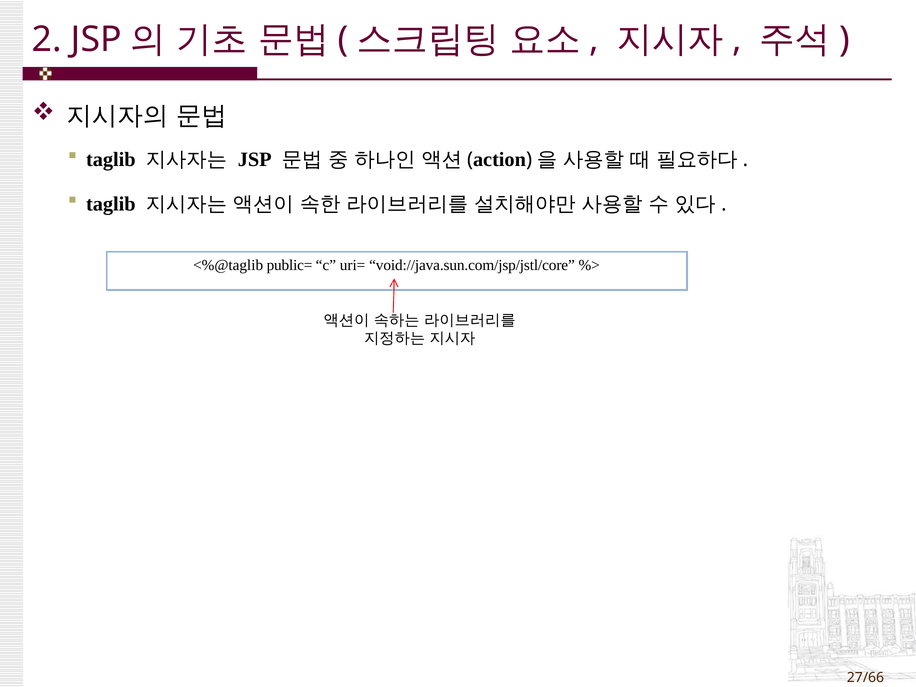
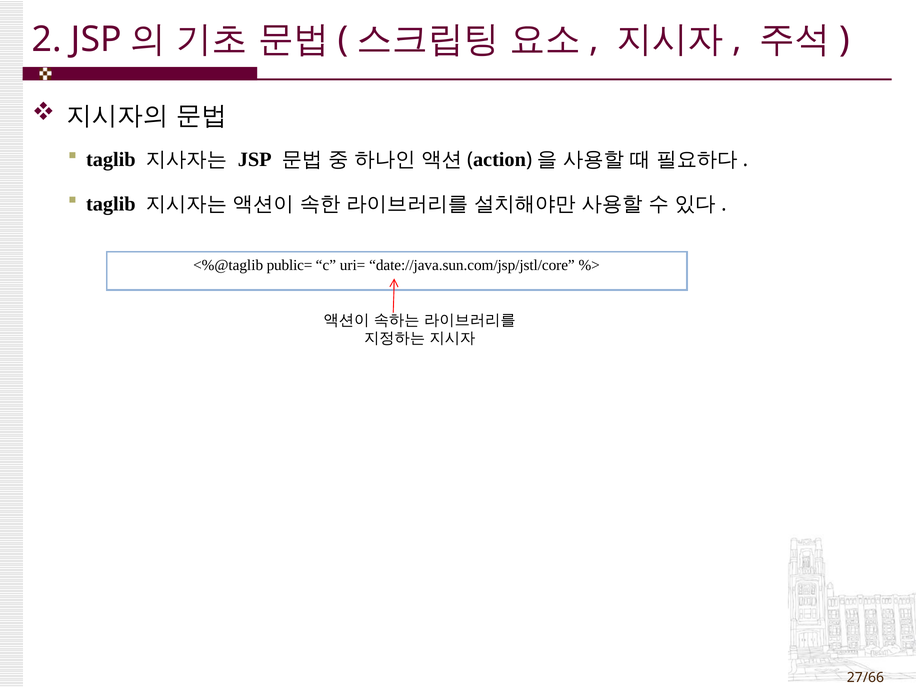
void://java.sun.com/jsp/jstl/core: void://java.sun.com/jsp/jstl/core -> date://java.sun.com/jsp/jstl/core (472, 265)
